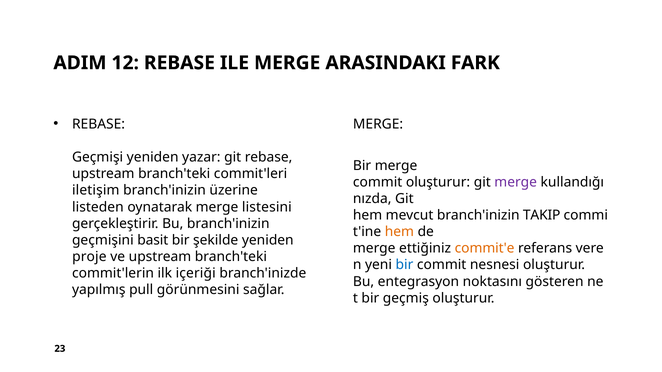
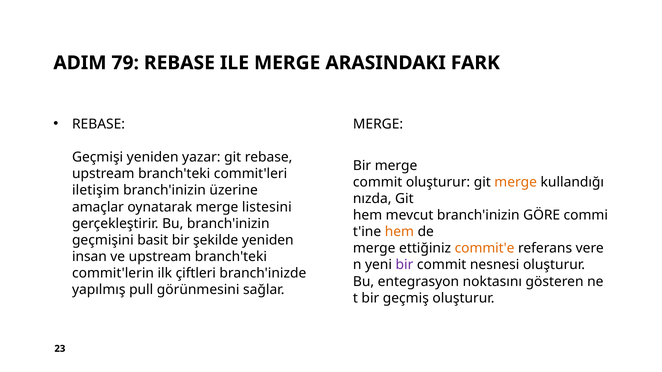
12: 12 -> 79 (125, 63)
merge colour: purple -> orange (516, 182)
listeden: listeden -> amaçlar (98, 207)
TAKIP: TAKIP -> GÖRE (542, 215)
proje: proje -> insan (89, 257)
bir colour: blue -> purple (404, 265)
içeriği: içeriği -> çiftleri (196, 273)
